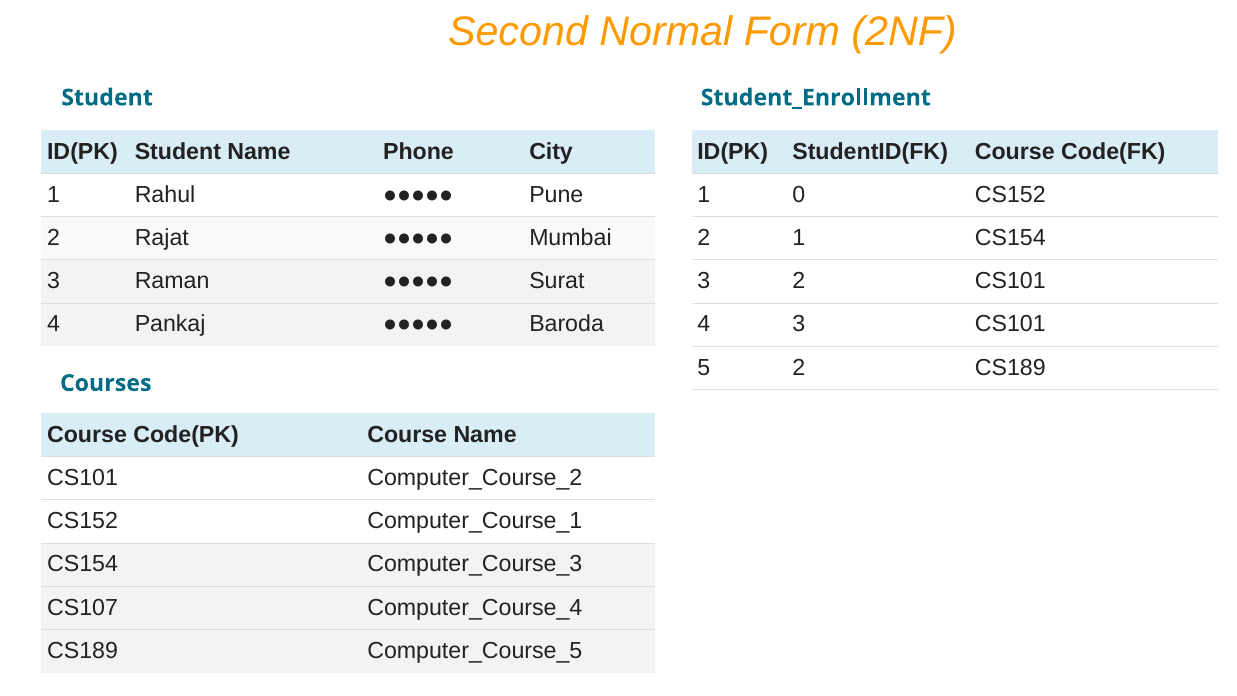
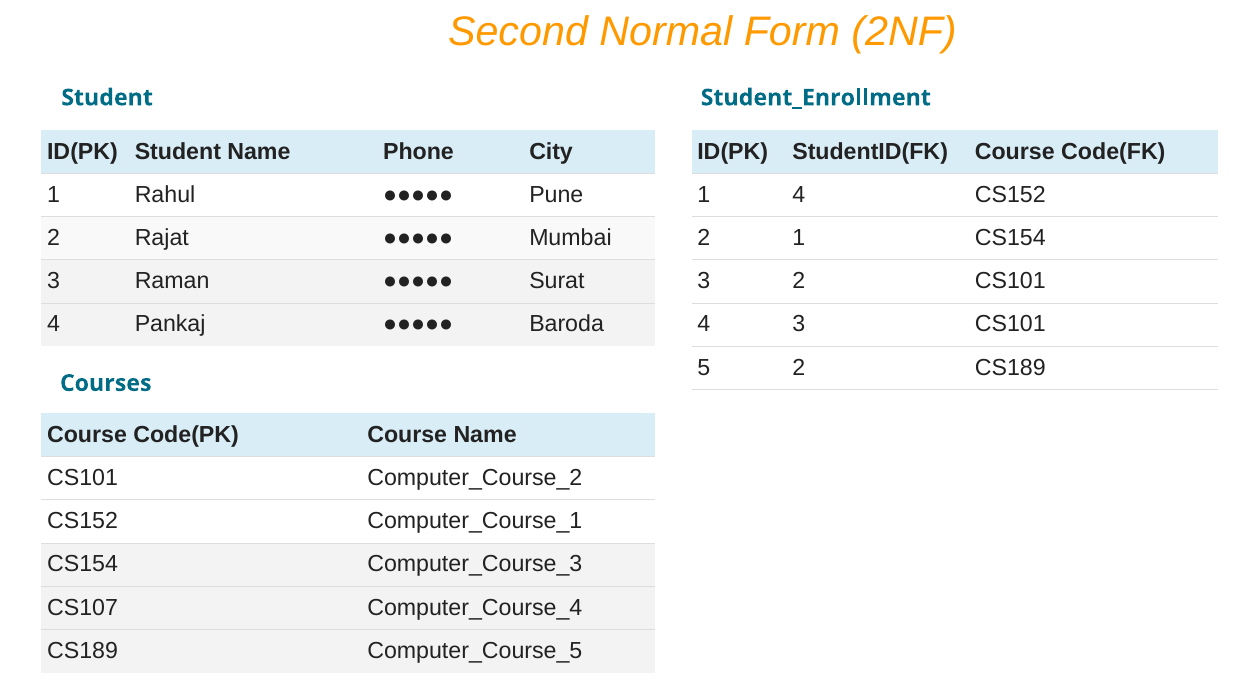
1 0: 0 -> 4 (799, 194)
